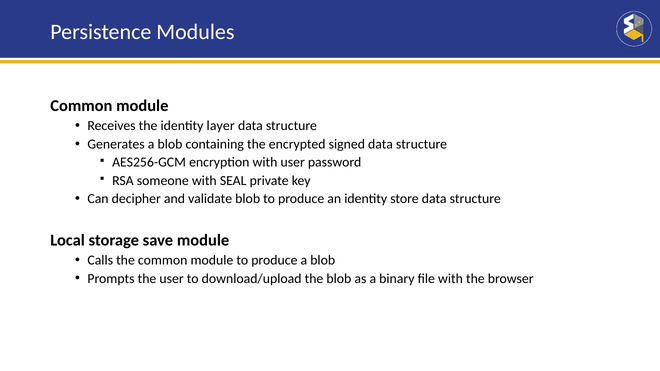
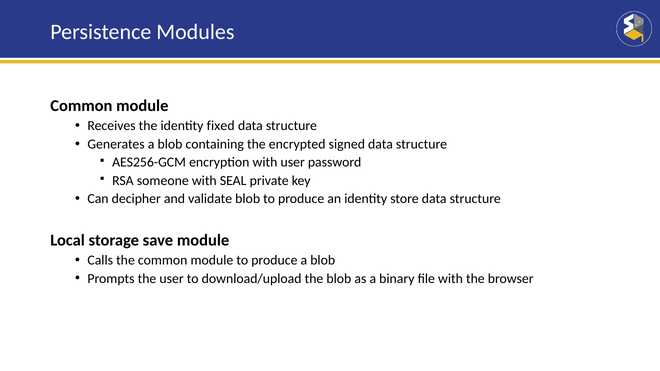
layer: layer -> fixed (221, 126)
